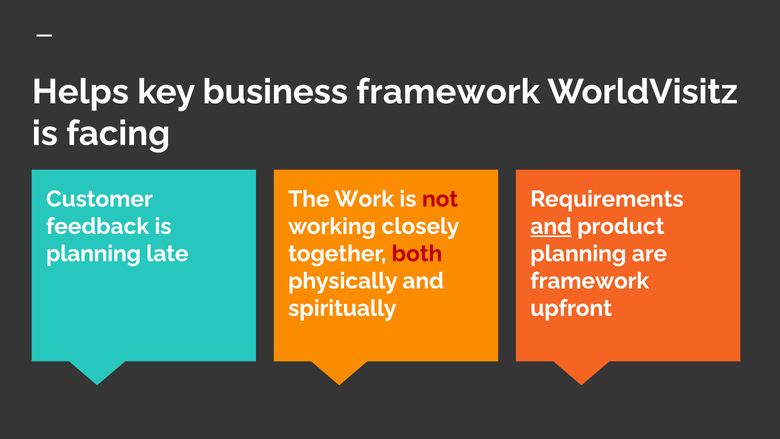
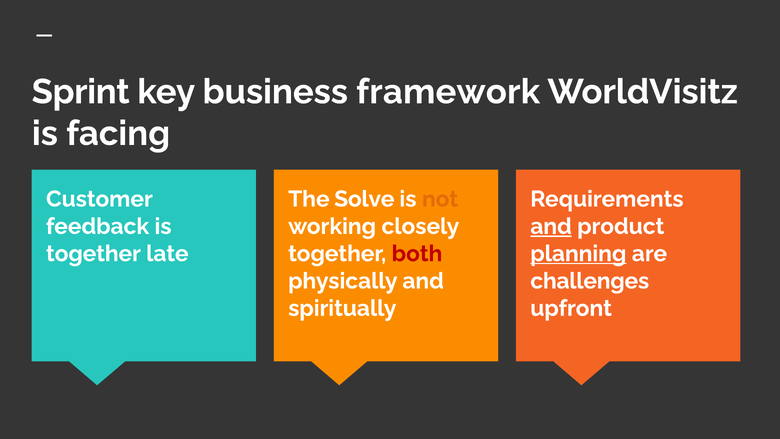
Helps: Helps -> Sprint (81, 92)
Work: Work -> Solve (364, 199)
not colour: red -> orange (440, 199)
planning: planning -> together (93, 254)
planning underline: none -> present (578, 254)
framework: framework -> challenges (590, 281)
